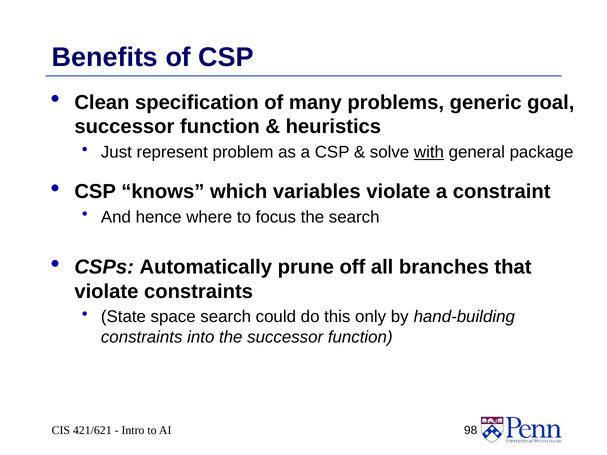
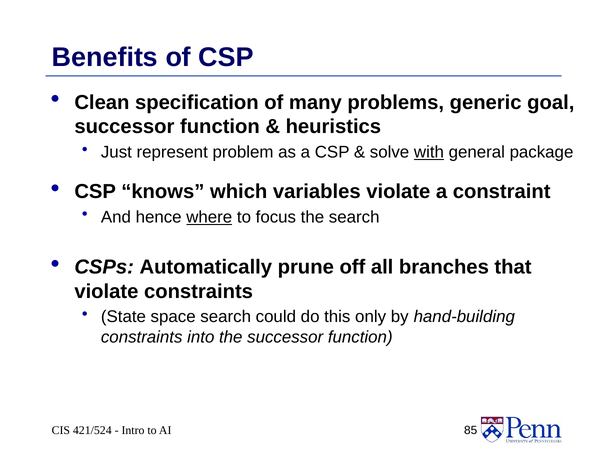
where underline: none -> present (209, 217)
421/621: 421/621 -> 421/524 (92, 431)
98: 98 -> 85 (471, 431)
